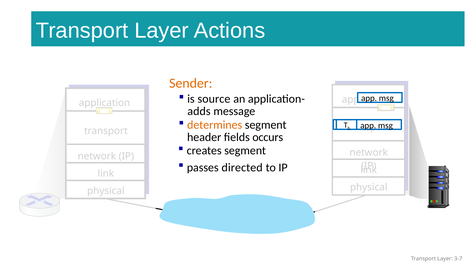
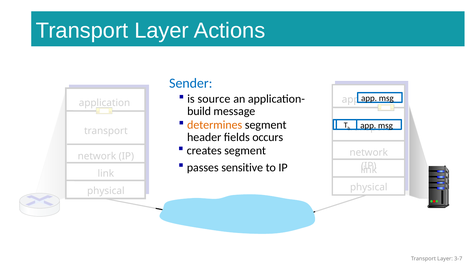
Sender colour: orange -> blue (191, 83)
adds: adds -> build (199, 111)
directed: directed -> sensitive (242, 167)
